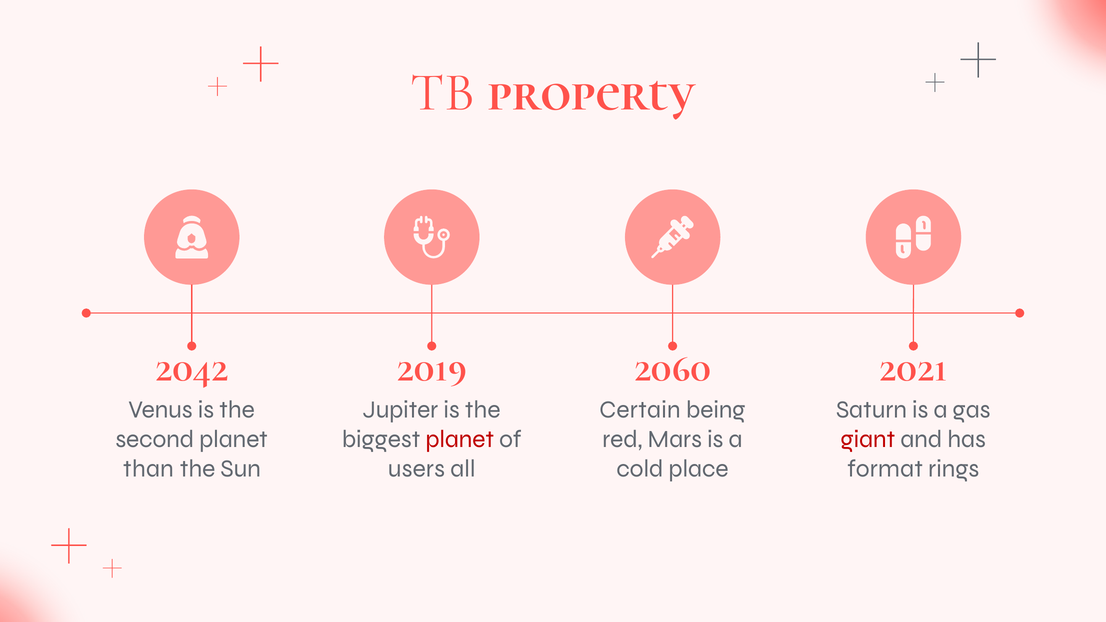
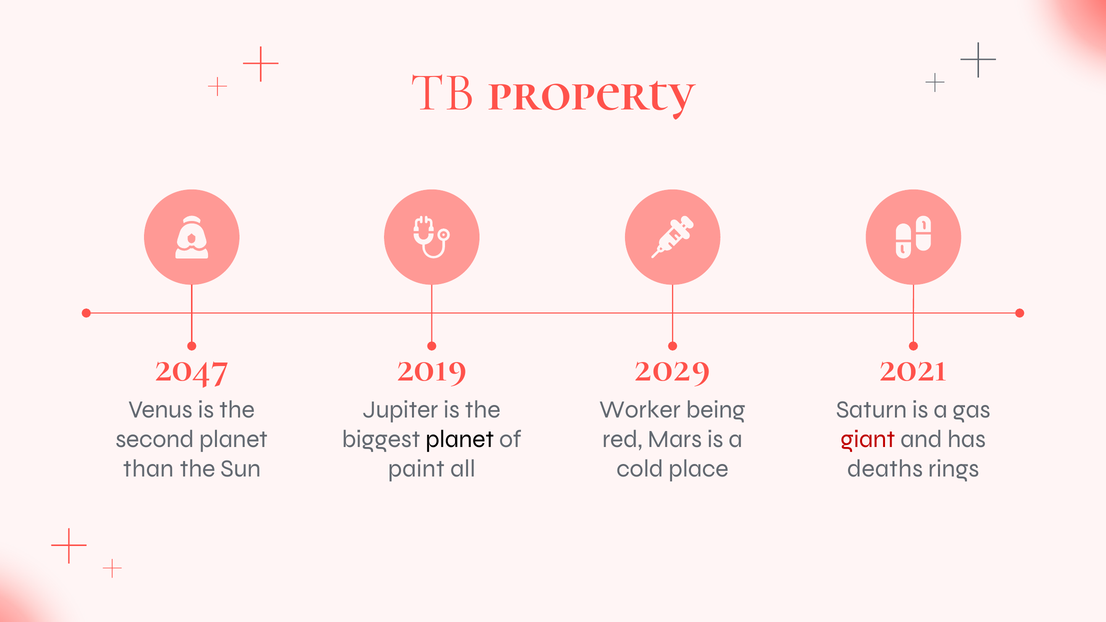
2042: 2042 -> 2047 (192, 368)
2060: 2060 -> 2029 (672, 368)
Certain: Certain -> Worker (640, 410)
planet colour: red -> black (460, 439)
users: users -> paint (416, 469)
format: format -> deaths (885, 469)
